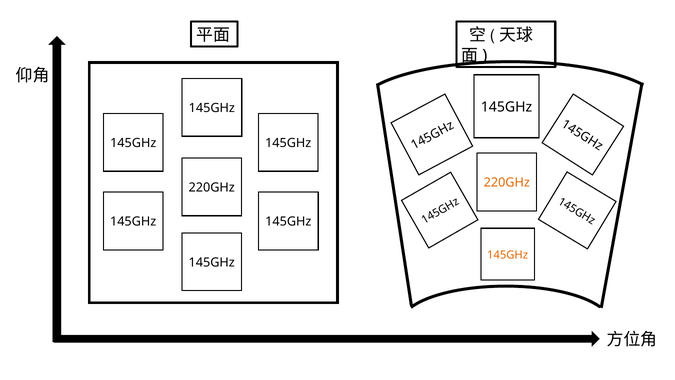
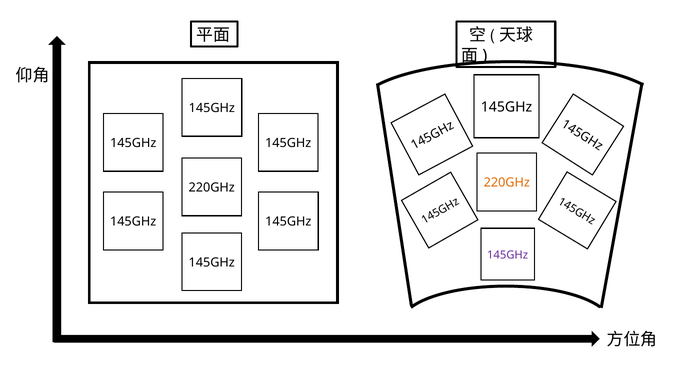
145GHz colour: orange -> purple (508, 255)
